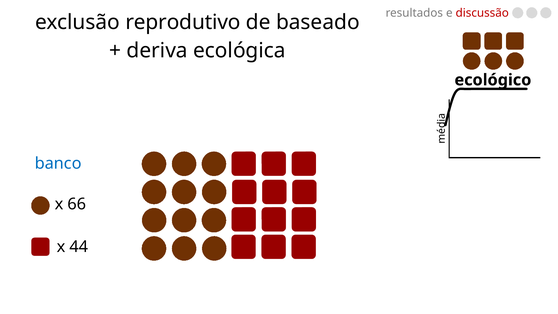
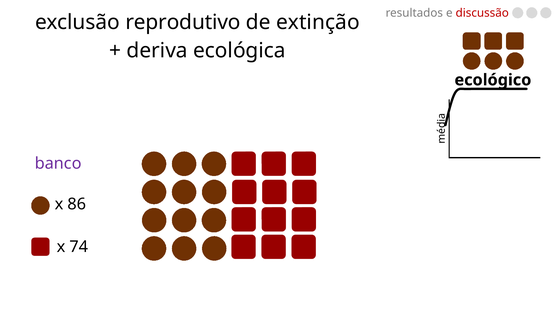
baseado: baseado -> extinção (318, 22)
banco colour: blue -> purple (58, 164)
66: 66 -> 86 (77, 204)
44: 44 -> 74 (79, 247)
